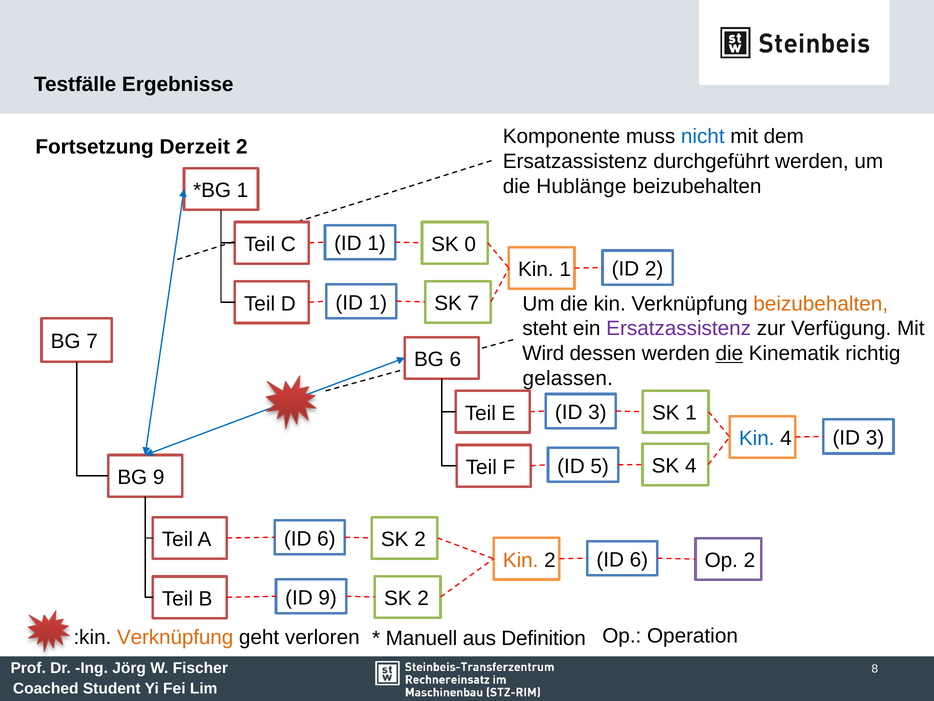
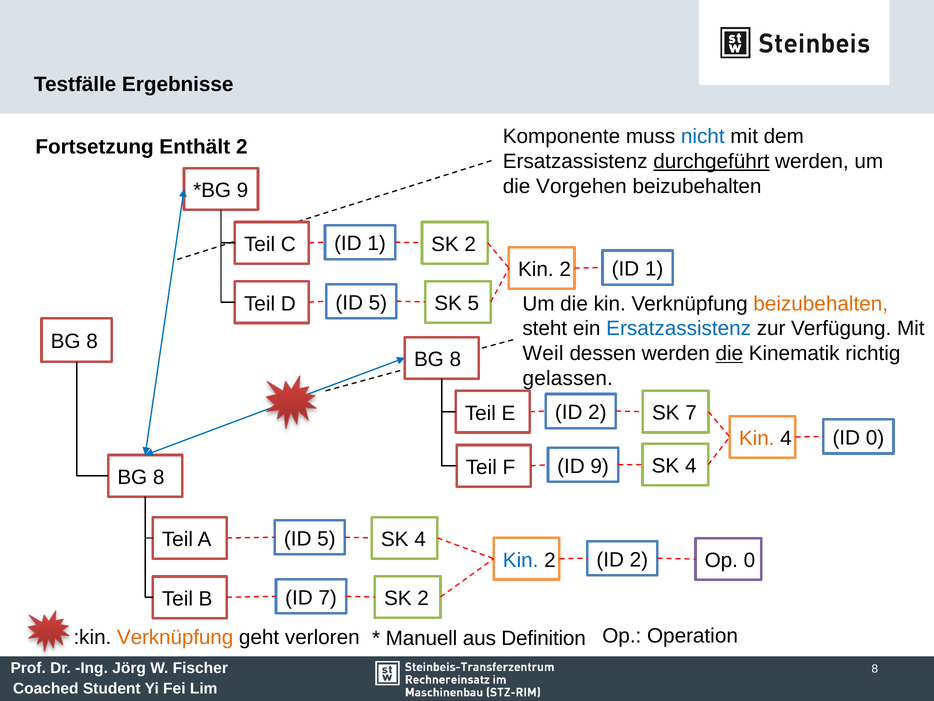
Derzeit: Derzeit -> Enthält (195, 147)
durchgeführt underline: none -> present (711, 161)
Hublänge: Hublänge -> Vorgehen (581, 186)
1: 1 -> 9 (242, 190)
1 SK 0: 0 -> 2 (470, 244)
1: 1 -> 2 (565, 269)
2: 2 -> 1 (654, 269)
D ID 1: 1 -> 5 (378, 302)
SK 7: 7 -> 5 (473, 303)
Ersatzassistenz colour: purple -> blue (679, 328)
7: 7 -> 8 (92, 341)
Wird: Wird -> Weil (543, 353)
6: 6 -> 8 (455, 359)
3: 3 -> 2 (597, 412)
SK 1: 1 -> 7 (691, 413)
Kin colour: blue -> orange (757, 438)
4 ID 3: 3 -> 0 (875, 438)
ID 5: 5 -> 9 (600, 466)
9: 9 -> 8 (159, 477)
6: 6 -> 5 (326, 538)
2: 2 -> 4 (420, 539)
Kin colour: orange -> blue (521, 560)
2 ID 6: 6 -> 2 (639, 559)
Op 2: 2 -> 0 (749, 560)
ID 9: 9 -> 7 (328, 597)
